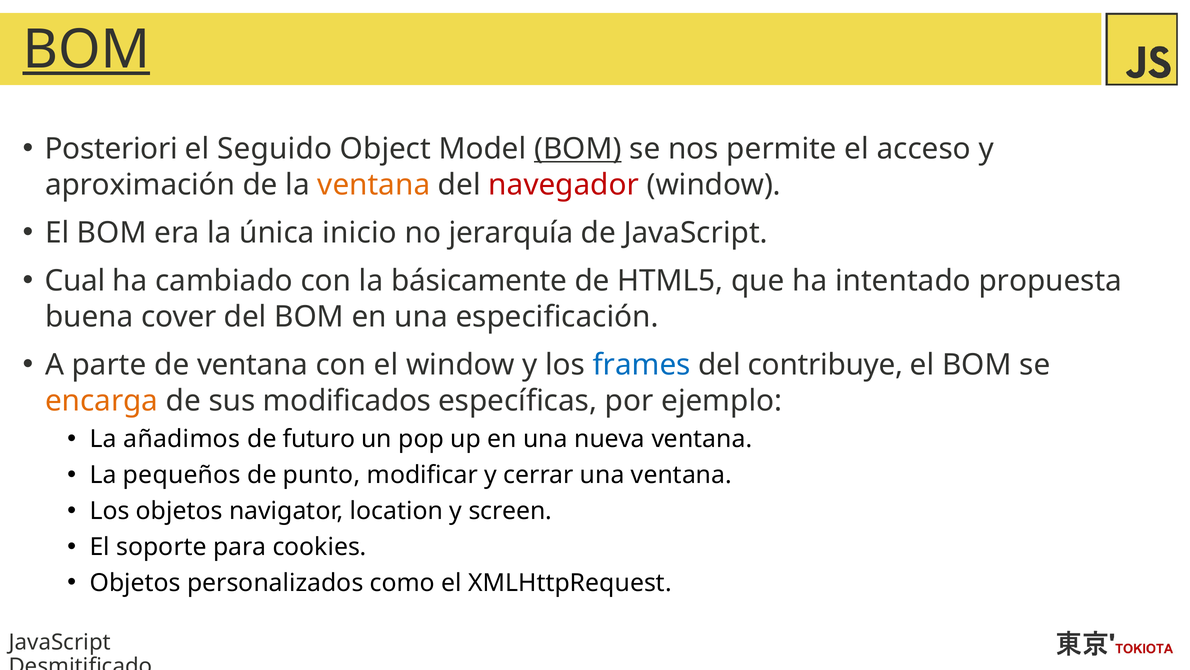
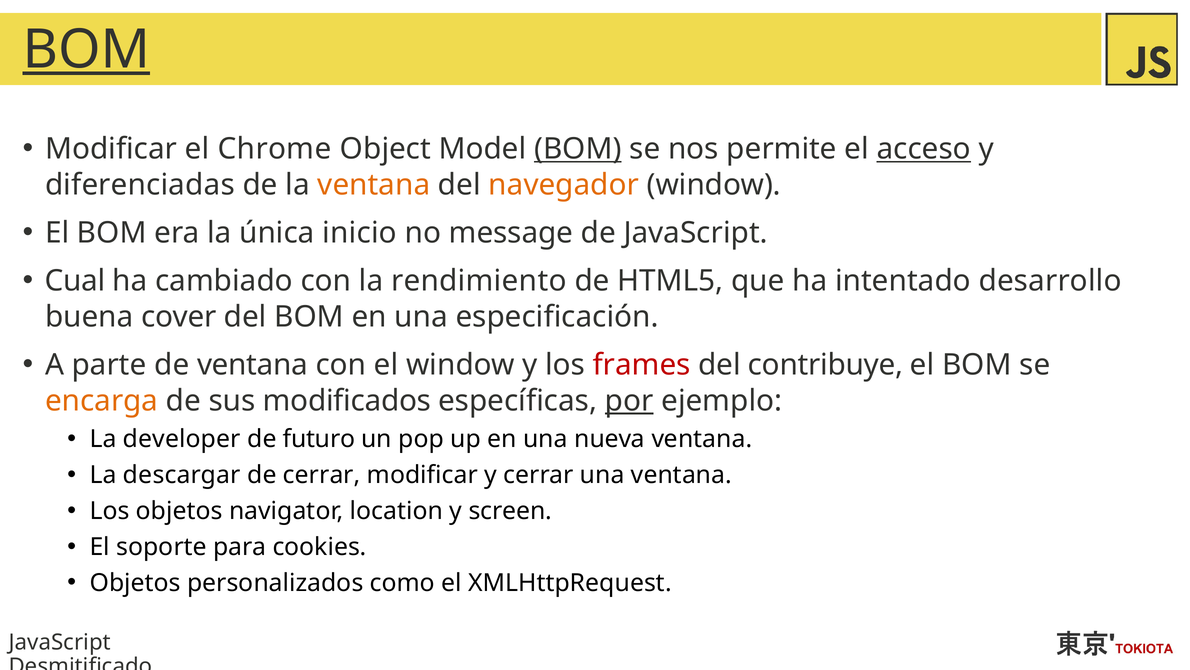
Posteriori: Posteriori -> Modificar (111, 149)
Seguido: Seguido -> Chrome (275, 149)
acceso underline: none -> present (924, 149)
aproximación: aproximación -> diferenciadas (140, 185)
navegador colour: red -> orange (564, 185)
jerarquía: jerarquía -> message (511, 233)
básicamente: básicamente -> rendimiento (479, 281)
propuesta: propuesta -> desarrollo (1050, 281)
frames colour: blue -> red (642, 365)
por underline: none -> present (629, 400)
añadimos: añadimos -> developer (182, 439)
pequeños: pequeños -> descargar (182, 475)
de punto: punto -> cerrar (322, 475)
